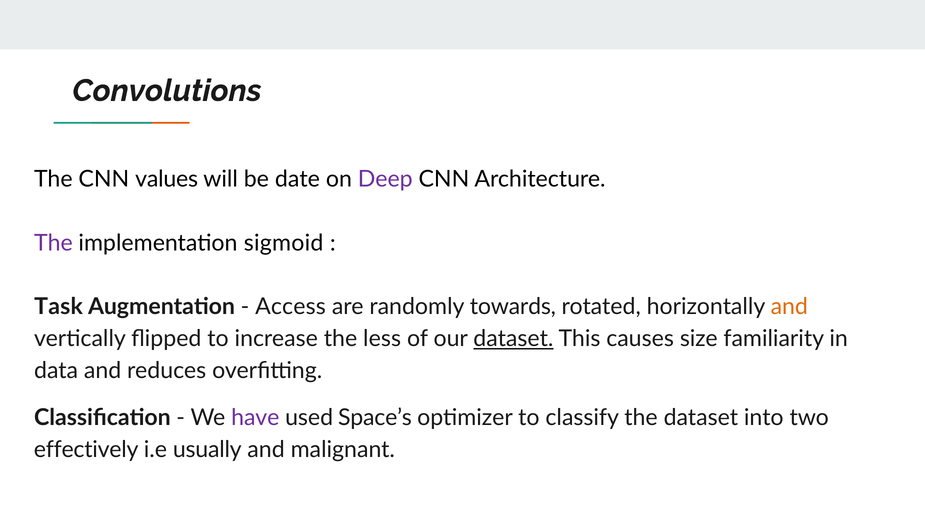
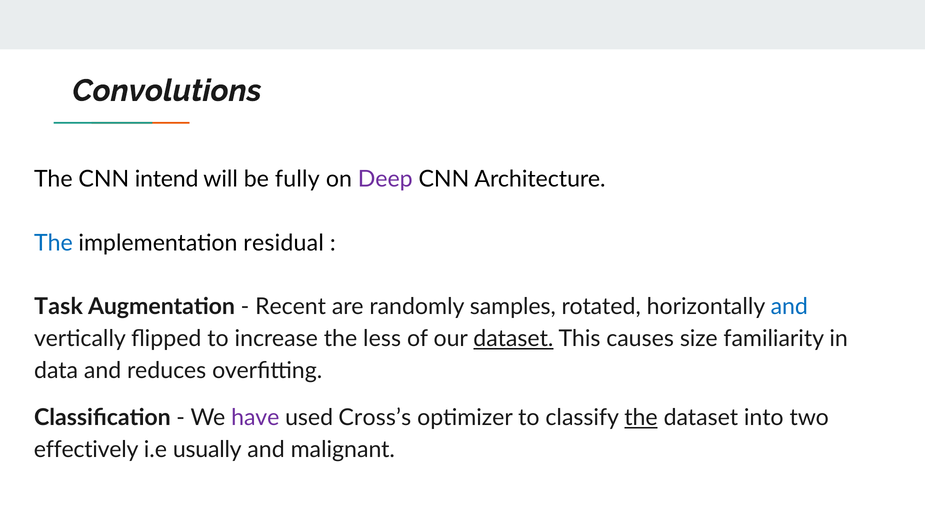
values: values -> intend (167, 179)
date: date -> fully (297, 179)
The colour: purple -> blue (53, 243)
sigmoid: sigmoid -> residual (284, 243)
Access: Access -> Recent (291, 307)
towards: towards -> samples (513, 307)
and colour: orange -> blue (789, 307)
Space’s: Space’s -> Cross’s (375, 418)
the underline: none -> present (641, 418)
